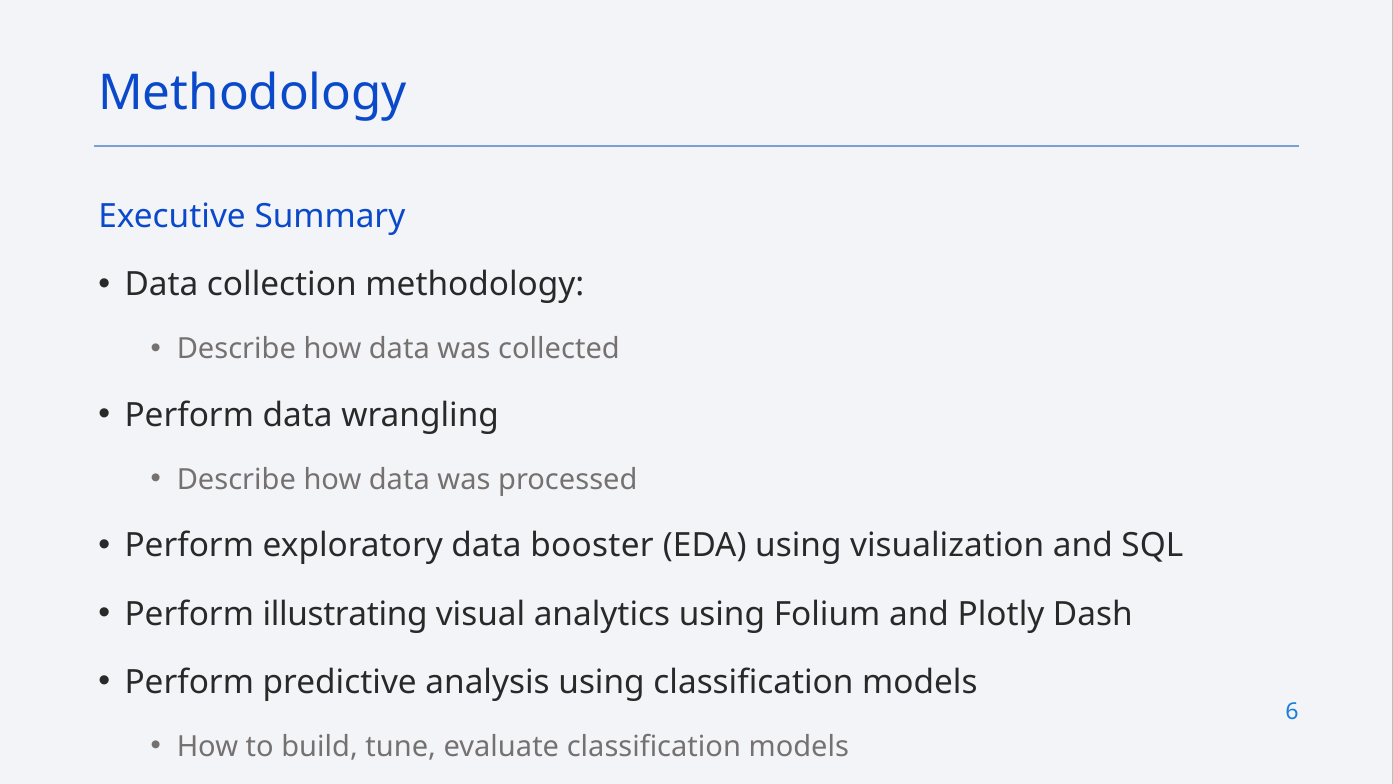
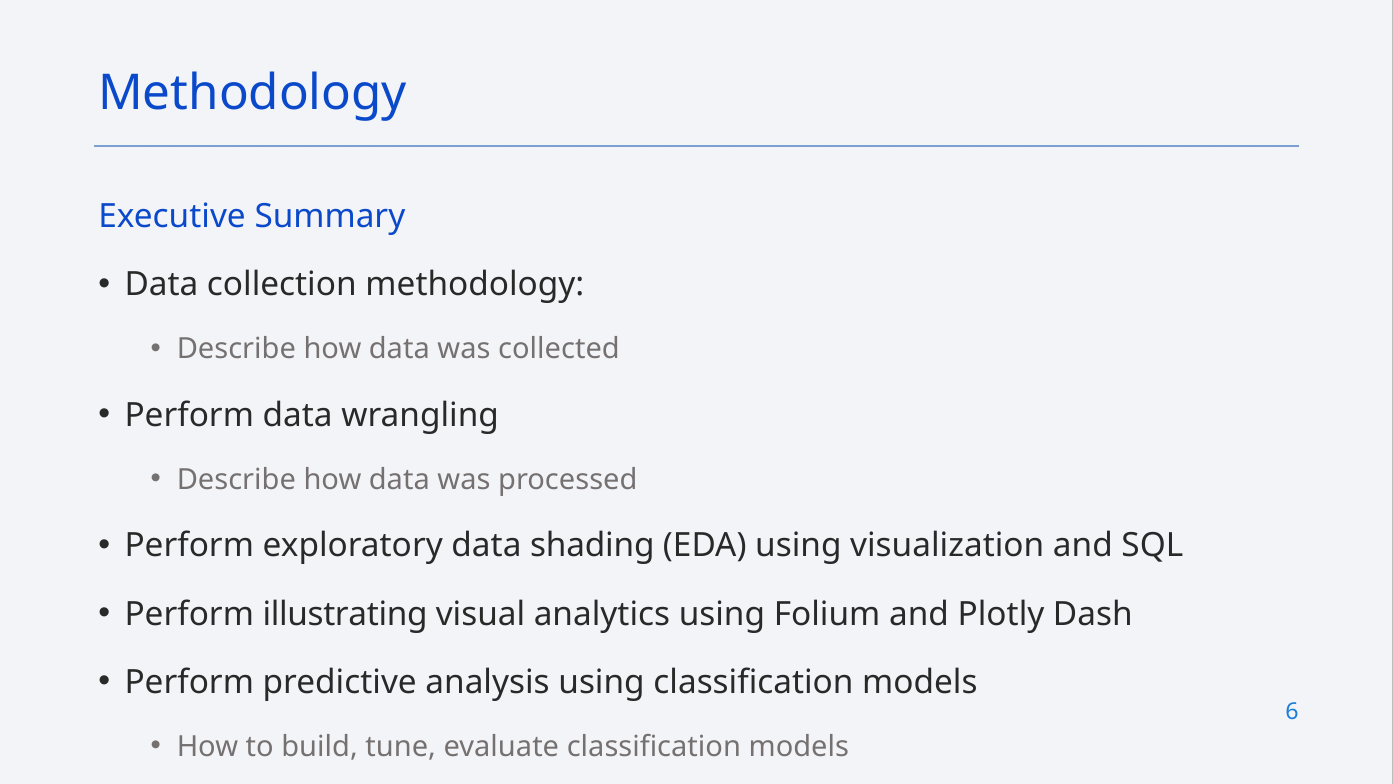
booster: booster -> shading (592, 545)
